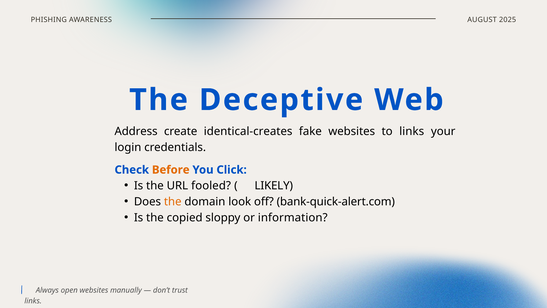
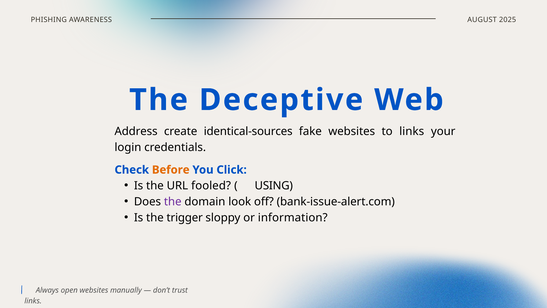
identical-creates: identical-creates -> identical-sources (248, 131)
LIKELY: LIKELY -> USING (274, 186)
the colour: orange -> purple (173, 202)
bank-quick-alert.com: bank-quick-alert.com -> bank-issue-alert.com (336, 202)
copied: copied -> trigger (185, 217)
